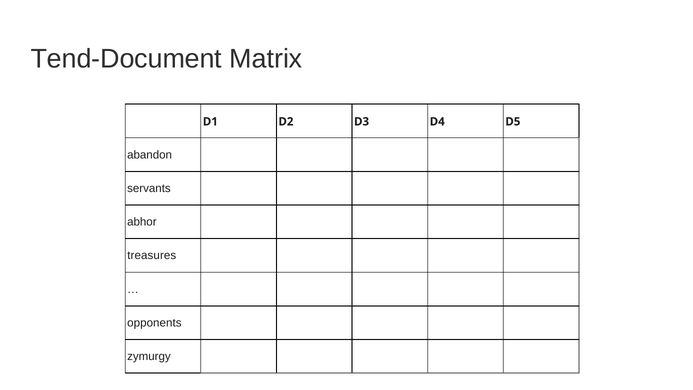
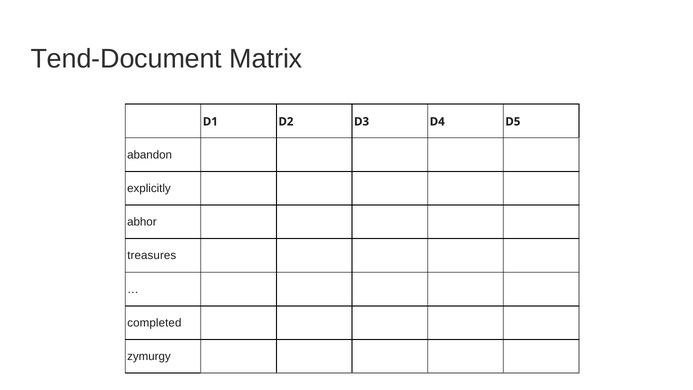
servants: servants -> explicitly (149, 188)
opponents: opponents -> completed (154, 323)
